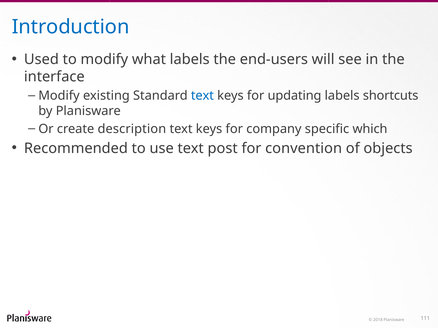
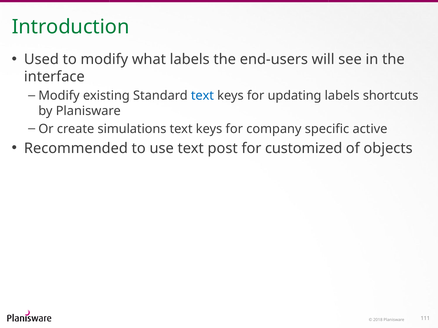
Introduction colour: blue -> green (71, 27)
description: description -> simulations (132, 129)
which: which -> active (370, 129)
convention: convention -> customized (304, 148)
